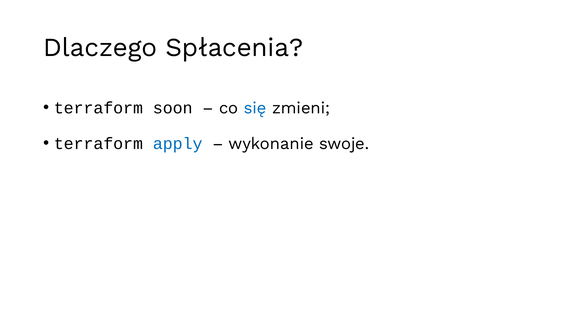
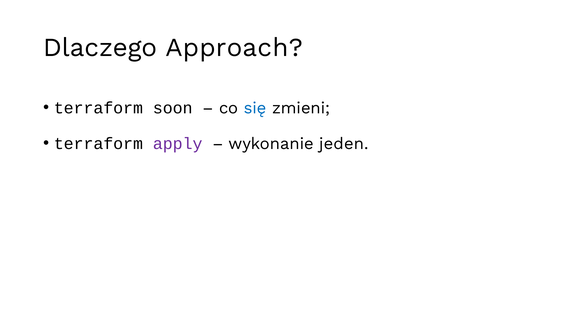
Spłacenia: Spłacenia -> Approach (234, 48)
apply colour: blue -> purple (178, 144)
swoje: swoje -> jeden (344, 144)
